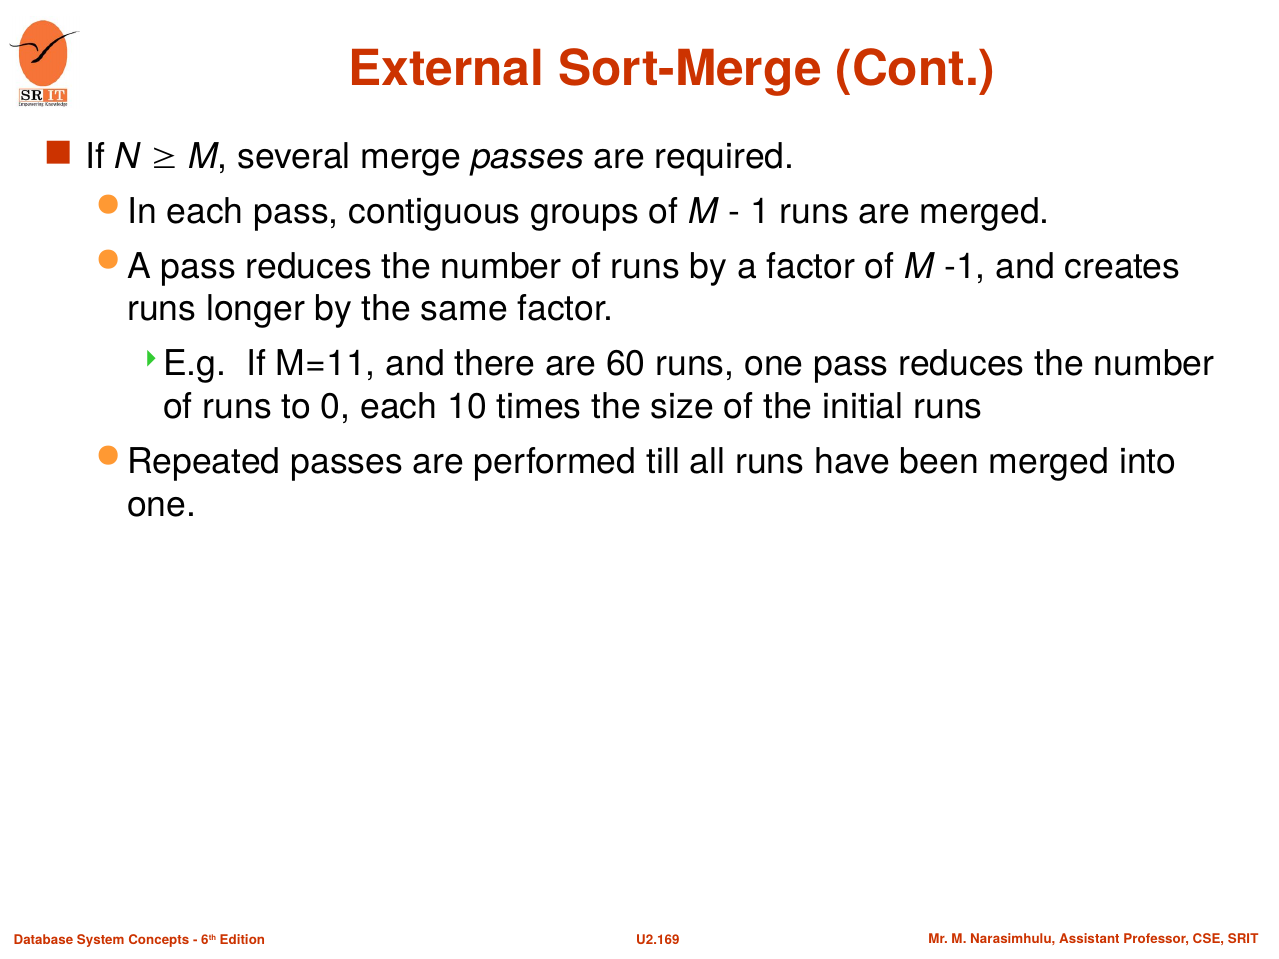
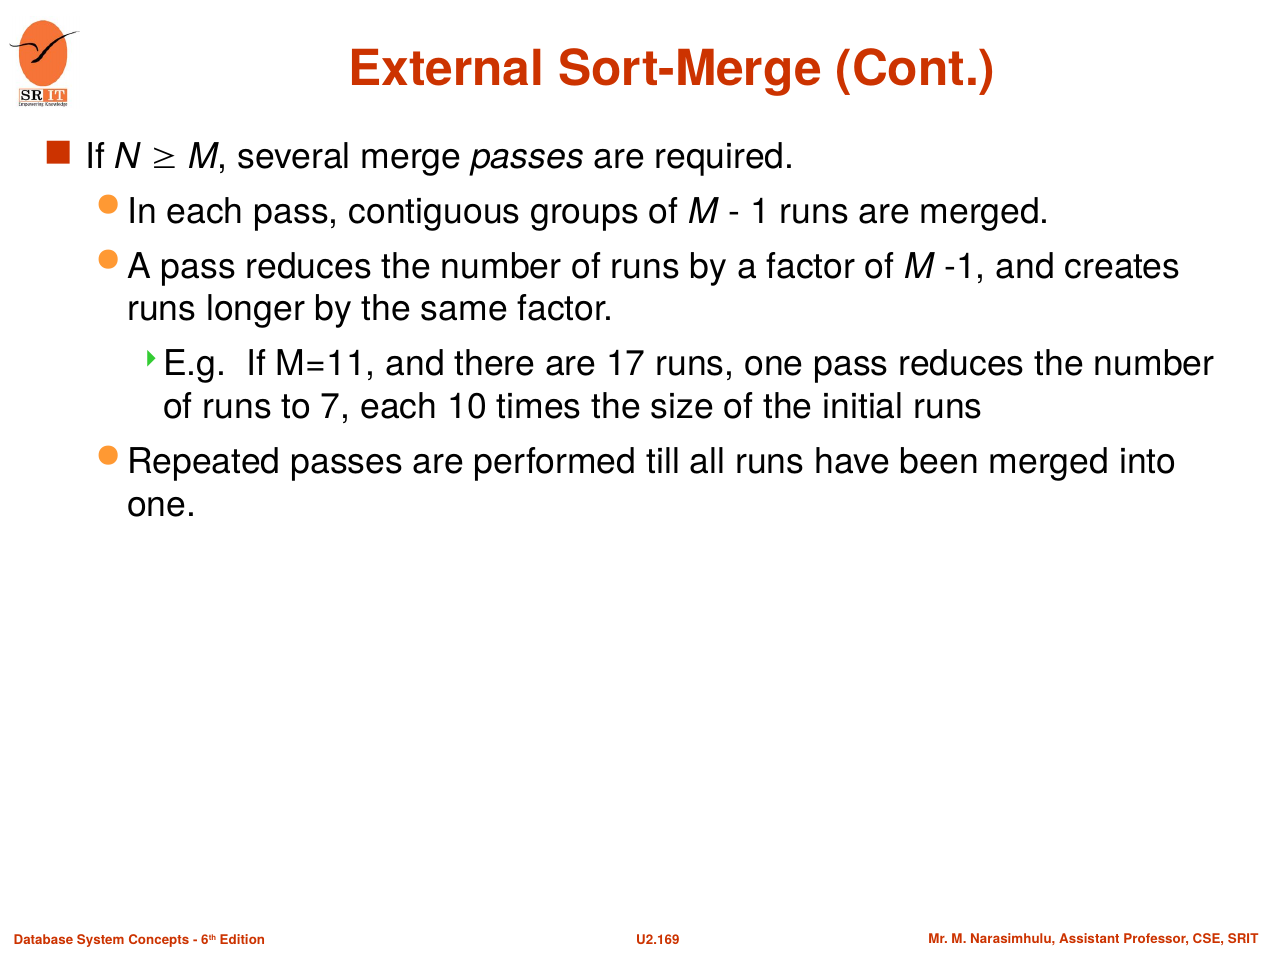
60: 60 -> 17 (626, 364)
0: 0 -> 7 (336, 407)
